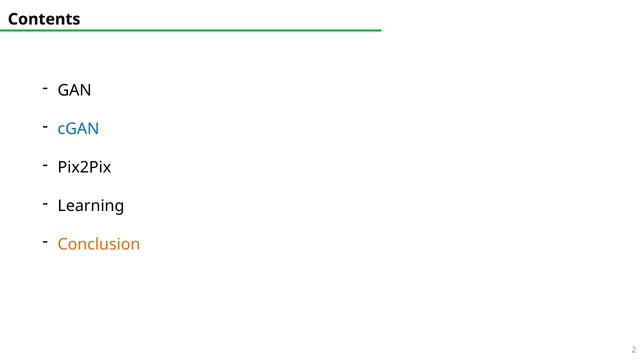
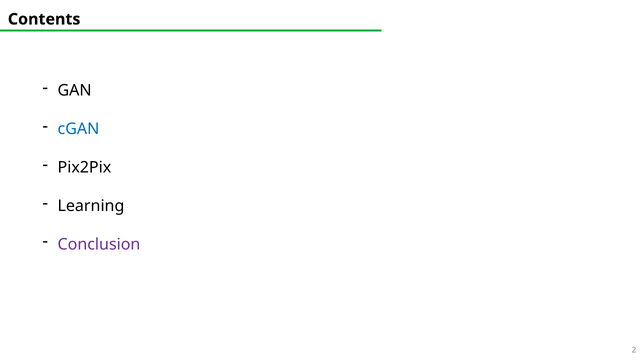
Conclusion colour: orange -> purple (99, 245)
